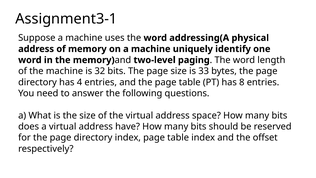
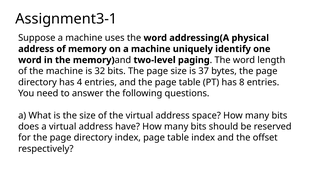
33: 33 -> 37 (204, 71)
